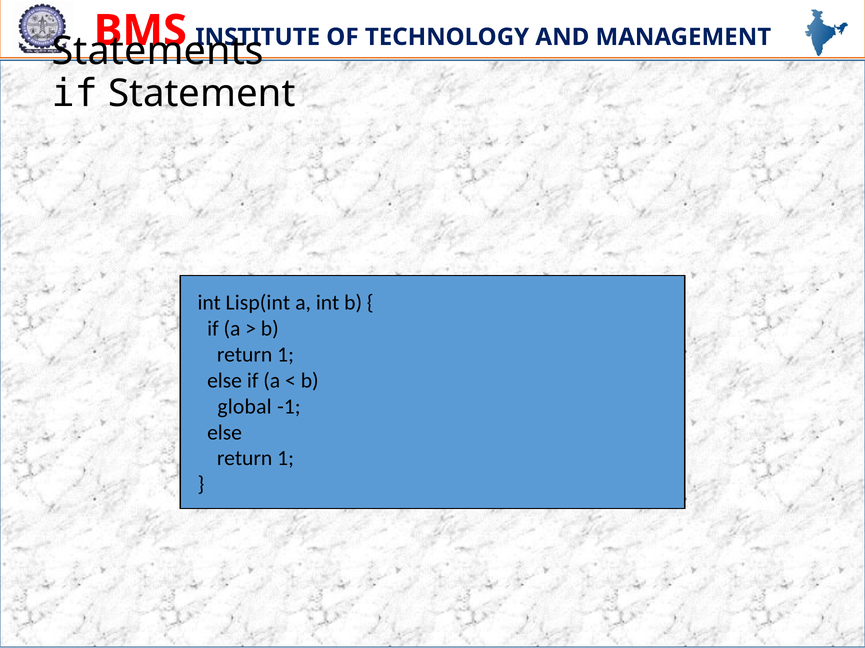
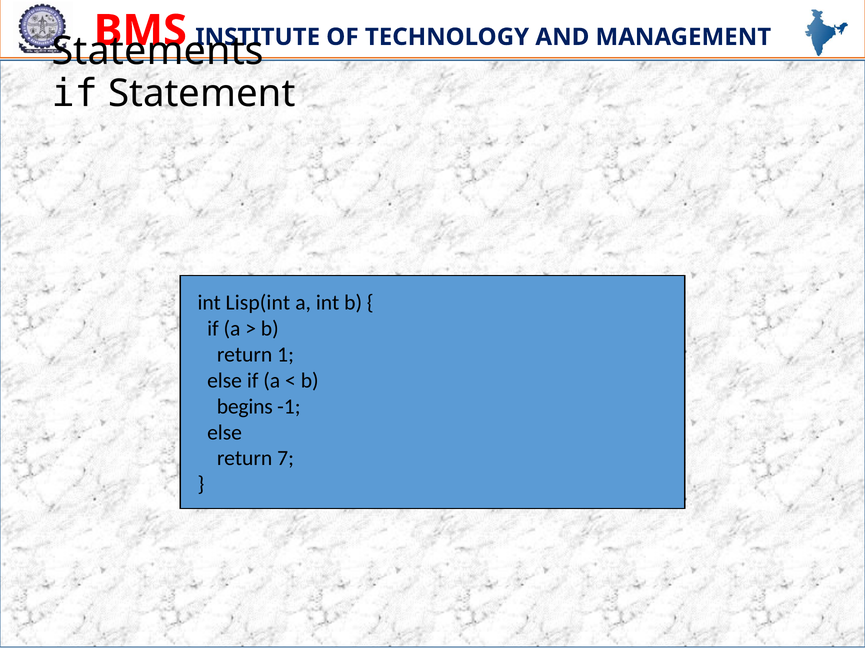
global: global -> begins (245, 407)
1: 1 -> 7 (286, 459)
